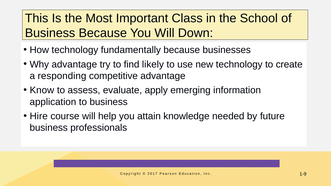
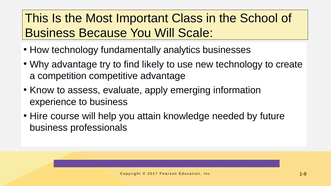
Down: Down -> Scale (195, 33)
fundamentally because: because -> analytics (182, 50)
responding: responding -> competition (62, 76)
application: application -> experience (53, 102)
